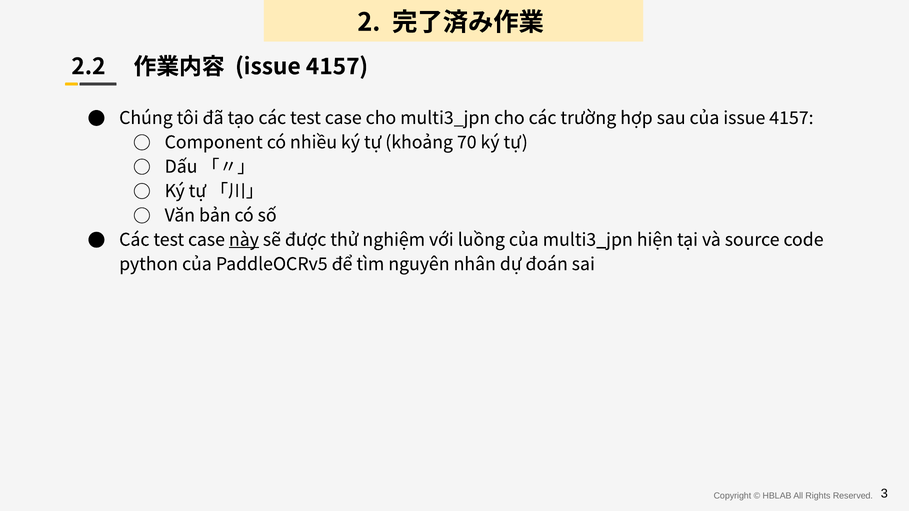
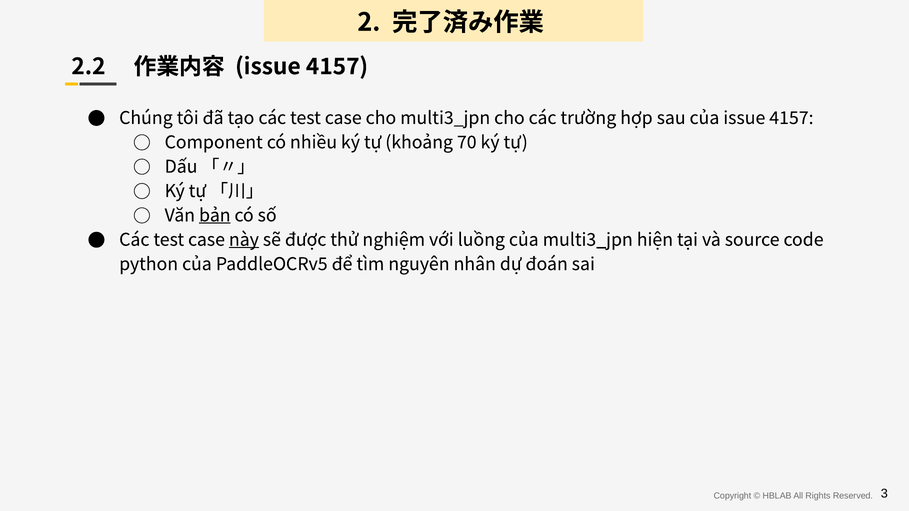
bản underline: none -> present (215, 216)
